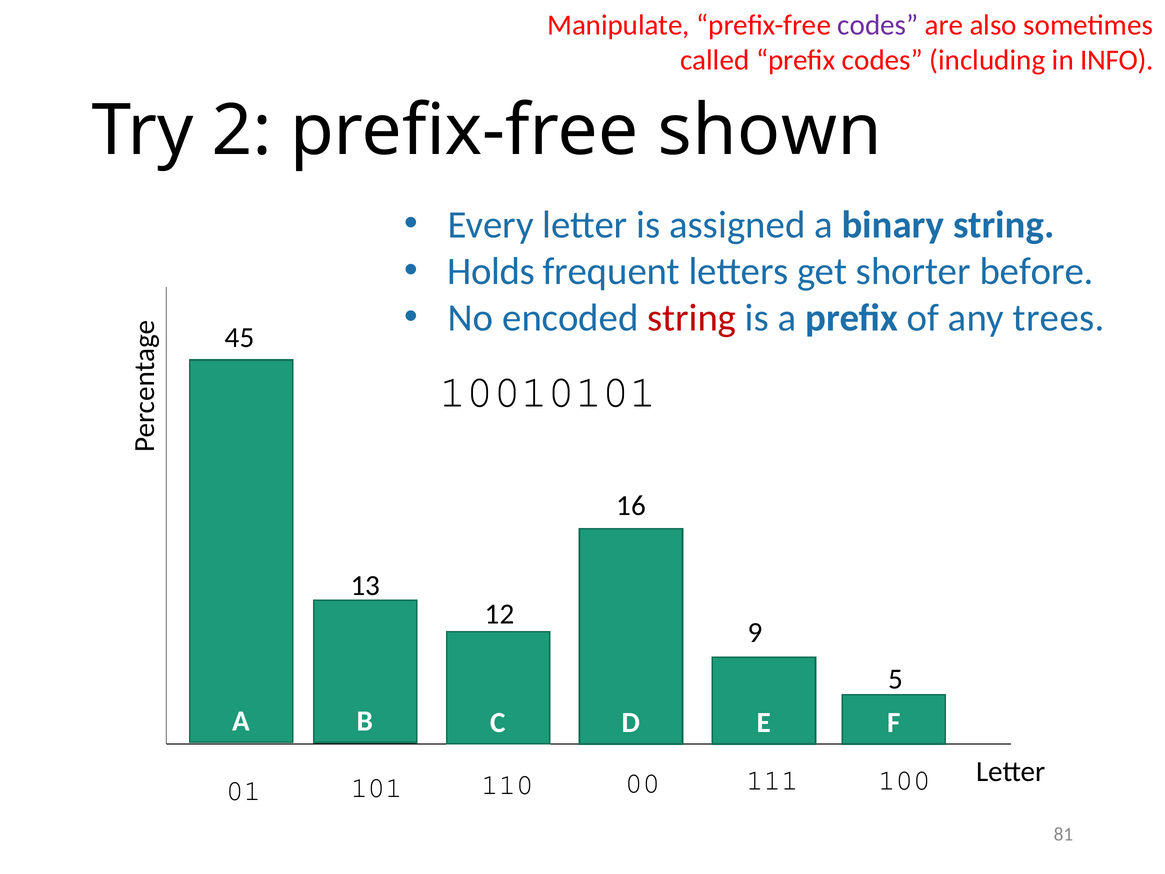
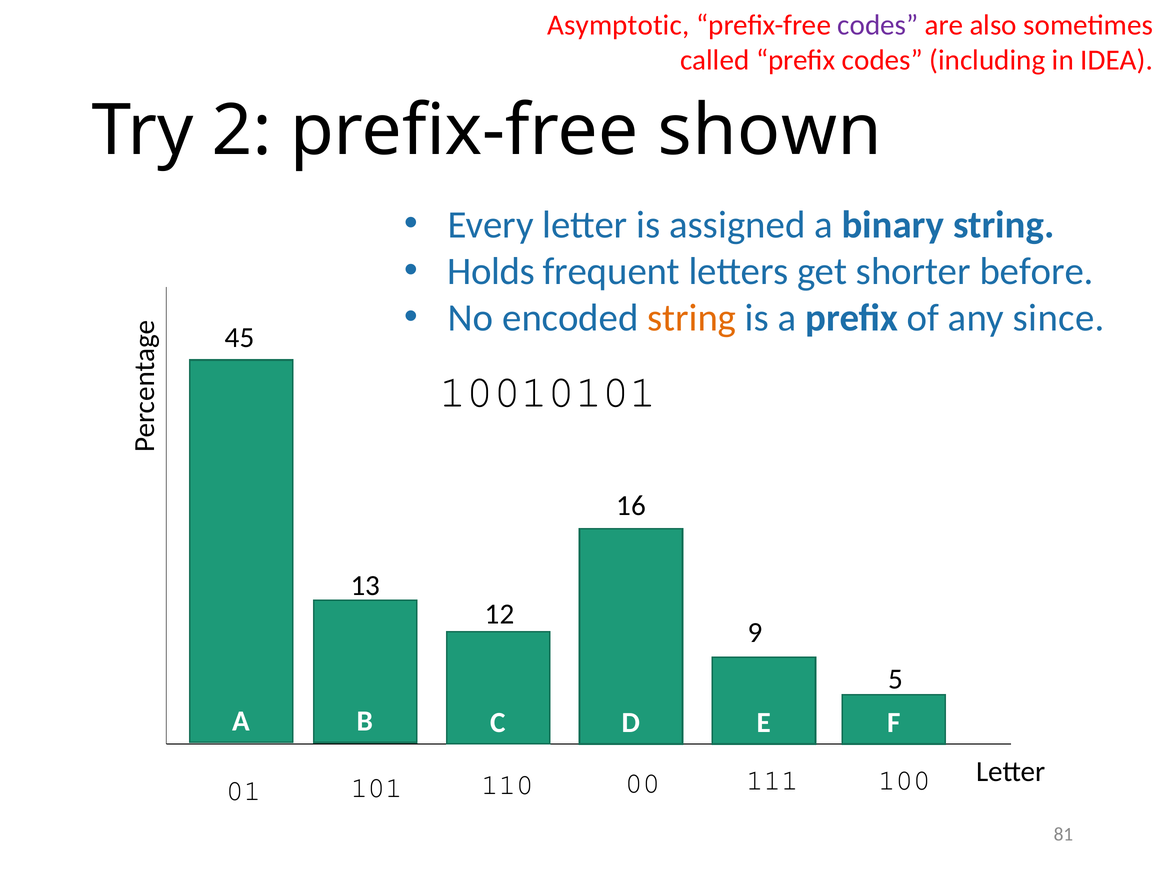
Manipulate: Manipulate -> Asymptotic (618, 25)
INFO: INFO -> IDEA (1117, 60)
string colour: red -> orange (692, 318)
trees: trees -> since (1059, 318)
